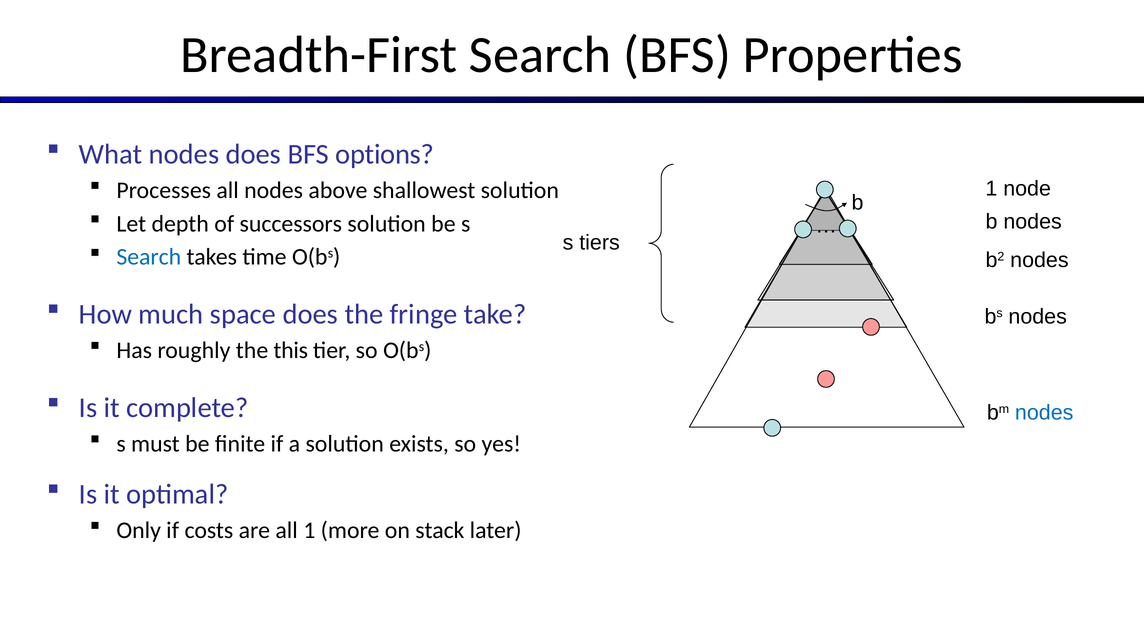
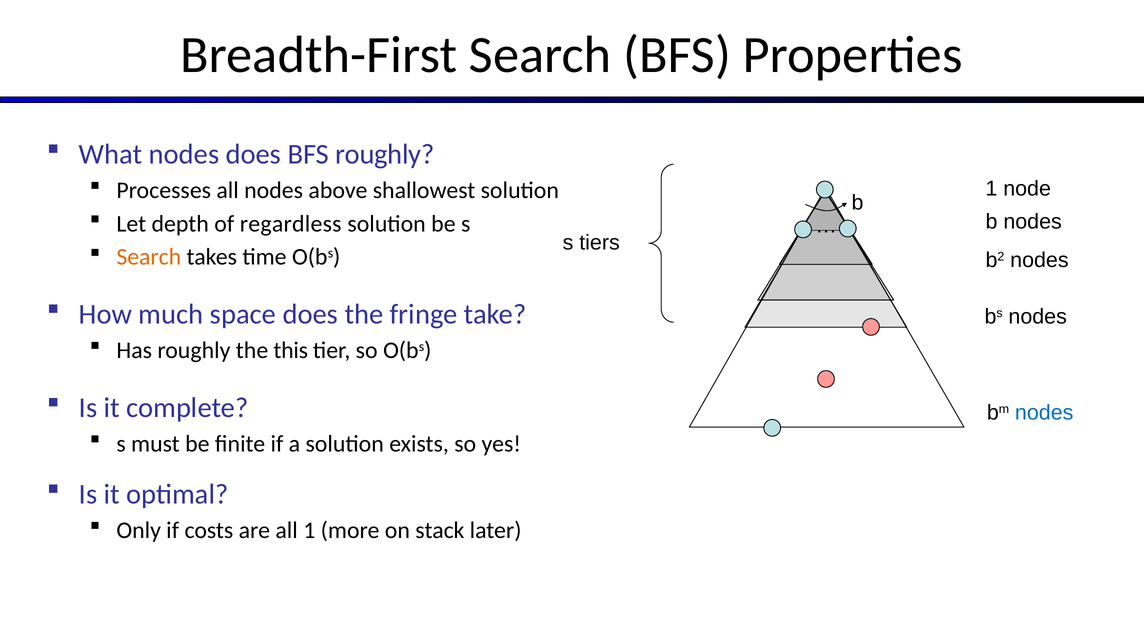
BFS options: options -> roughly (385, 155)
successors: successors -> regardless (291, 224)
Search colour: blue -> orange (149, 257)
